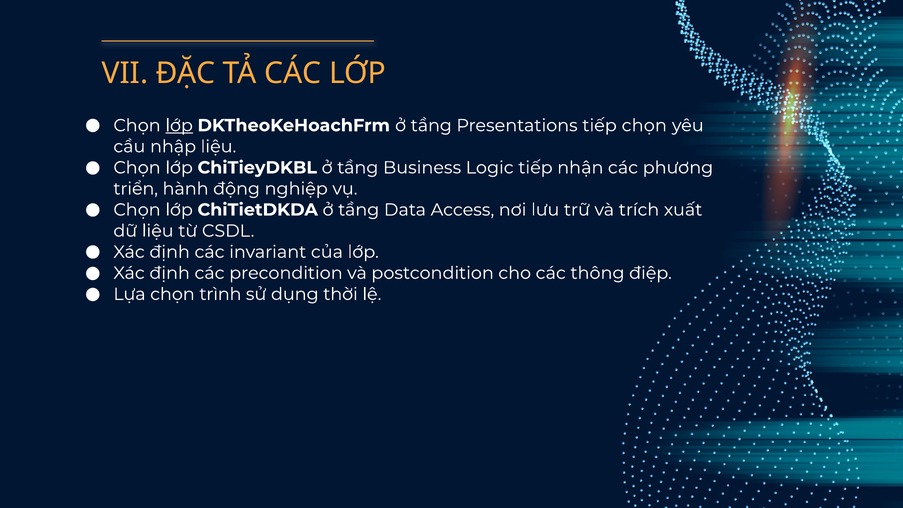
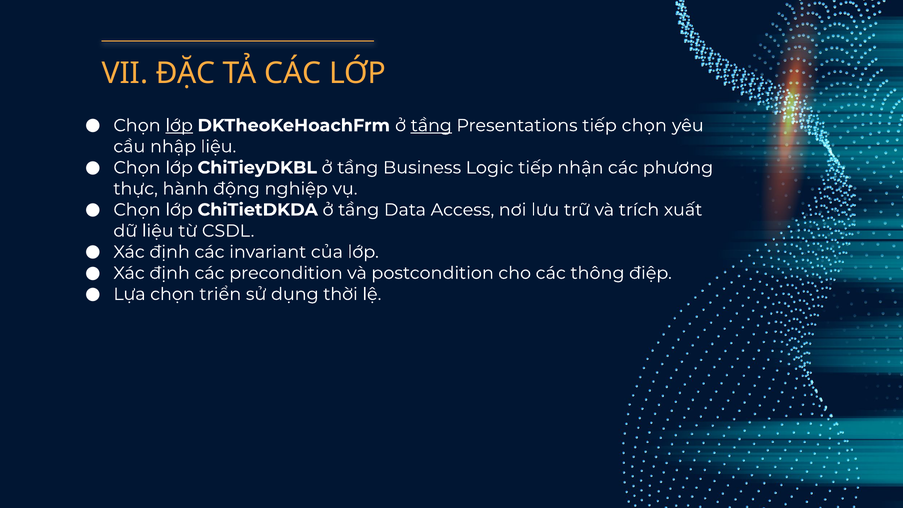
tầng underline: none -> present (431, 125)
triển: triển -> thực (136, 189)
trình: trình -> triển (220, 294)
